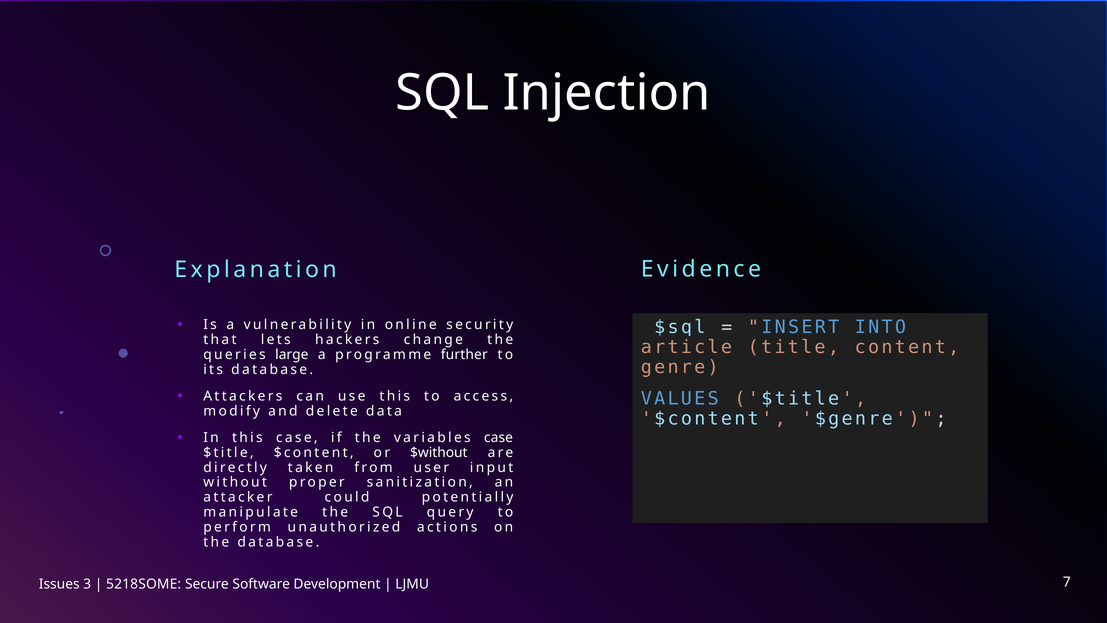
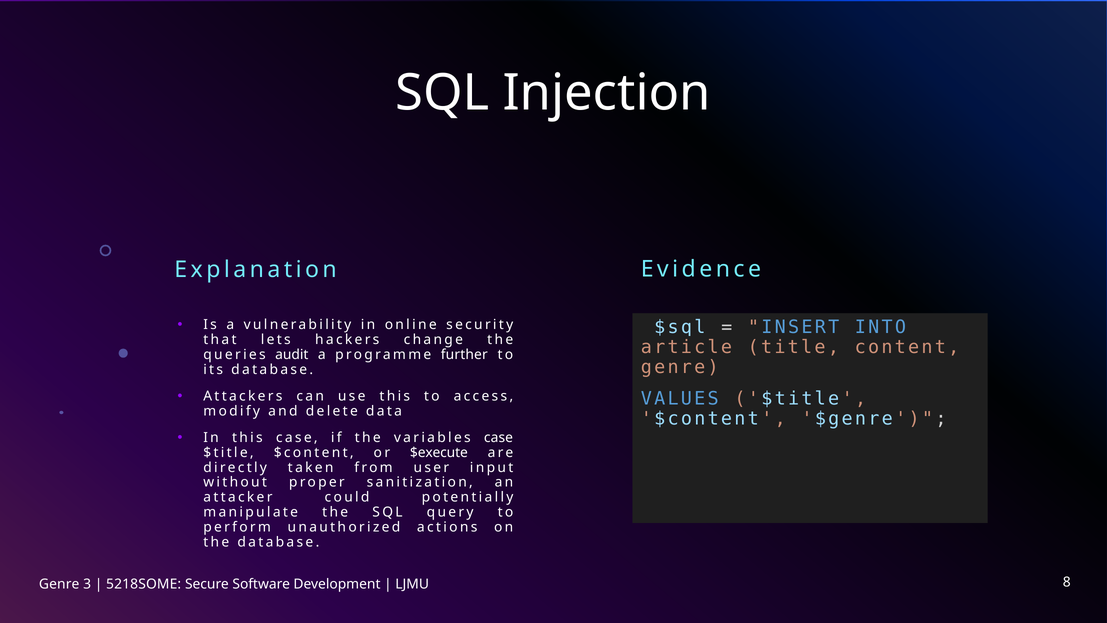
large: large -> audit (292, 355)
$without: $without -> $execute (439, 452)
Issues: Issues -> Genre (59, 584)
7: 7 -> 8 (1067, 582)
